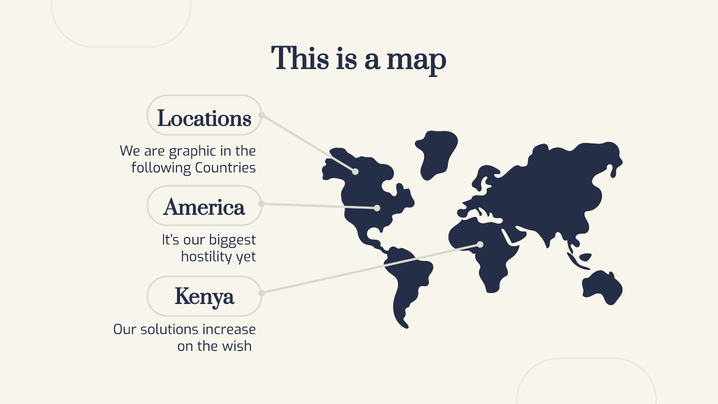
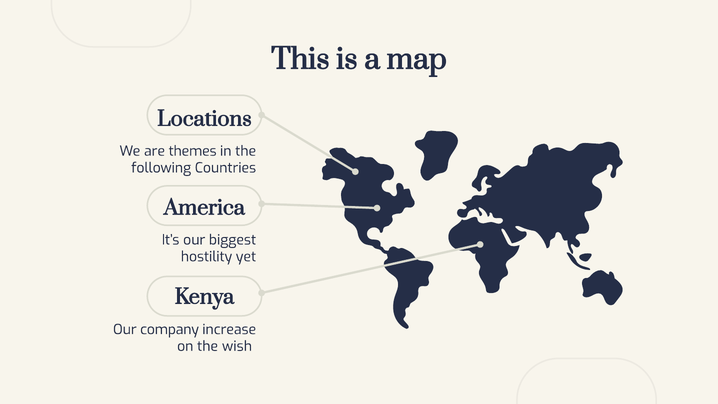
graphic: graphic -> themes (193, 151)
solutions: solutions -> company (170, 329)
